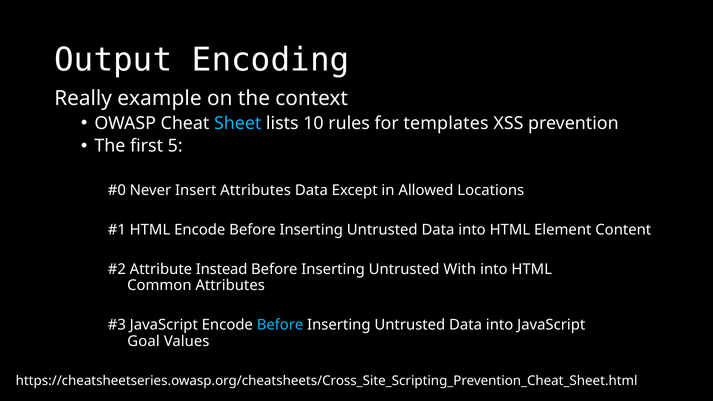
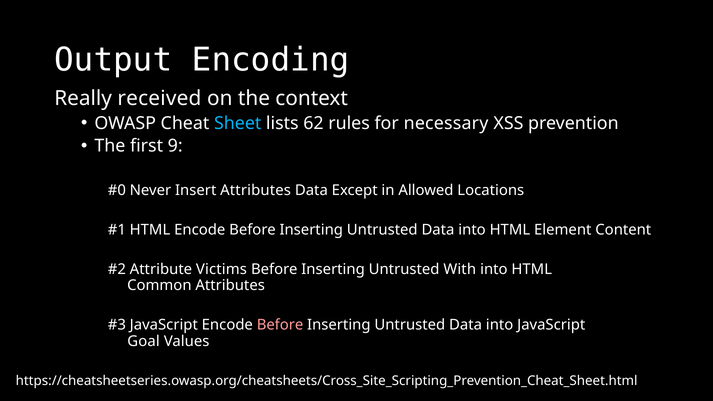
example: example -> received (159, 99)
10: 10 -> 62 (313, 123)
templates: templates -> necessary (446, 123)
5: 5 -> 9 (175, 146)
Instead: Instead -> Victims (221, 269)
Before colour: light blue -> pink (280, 325)
